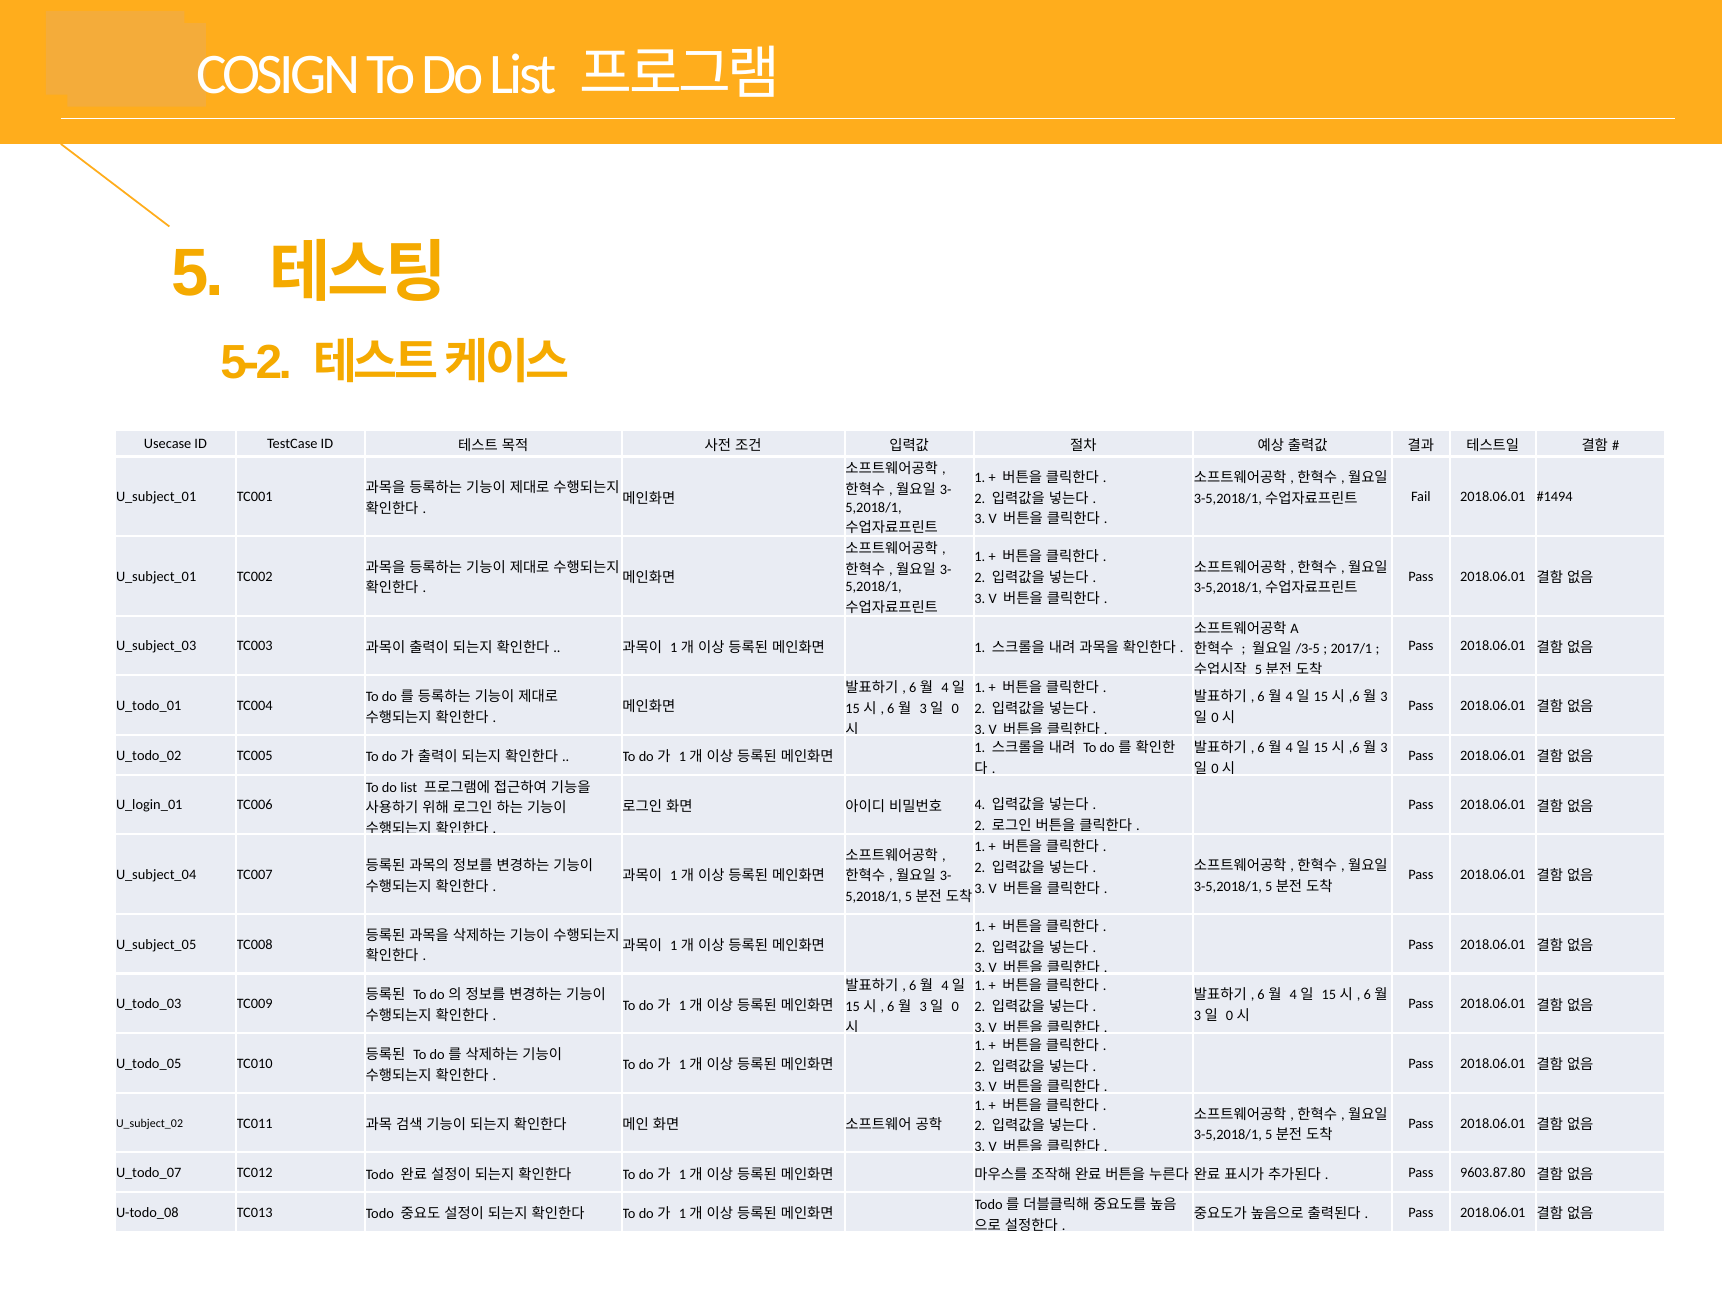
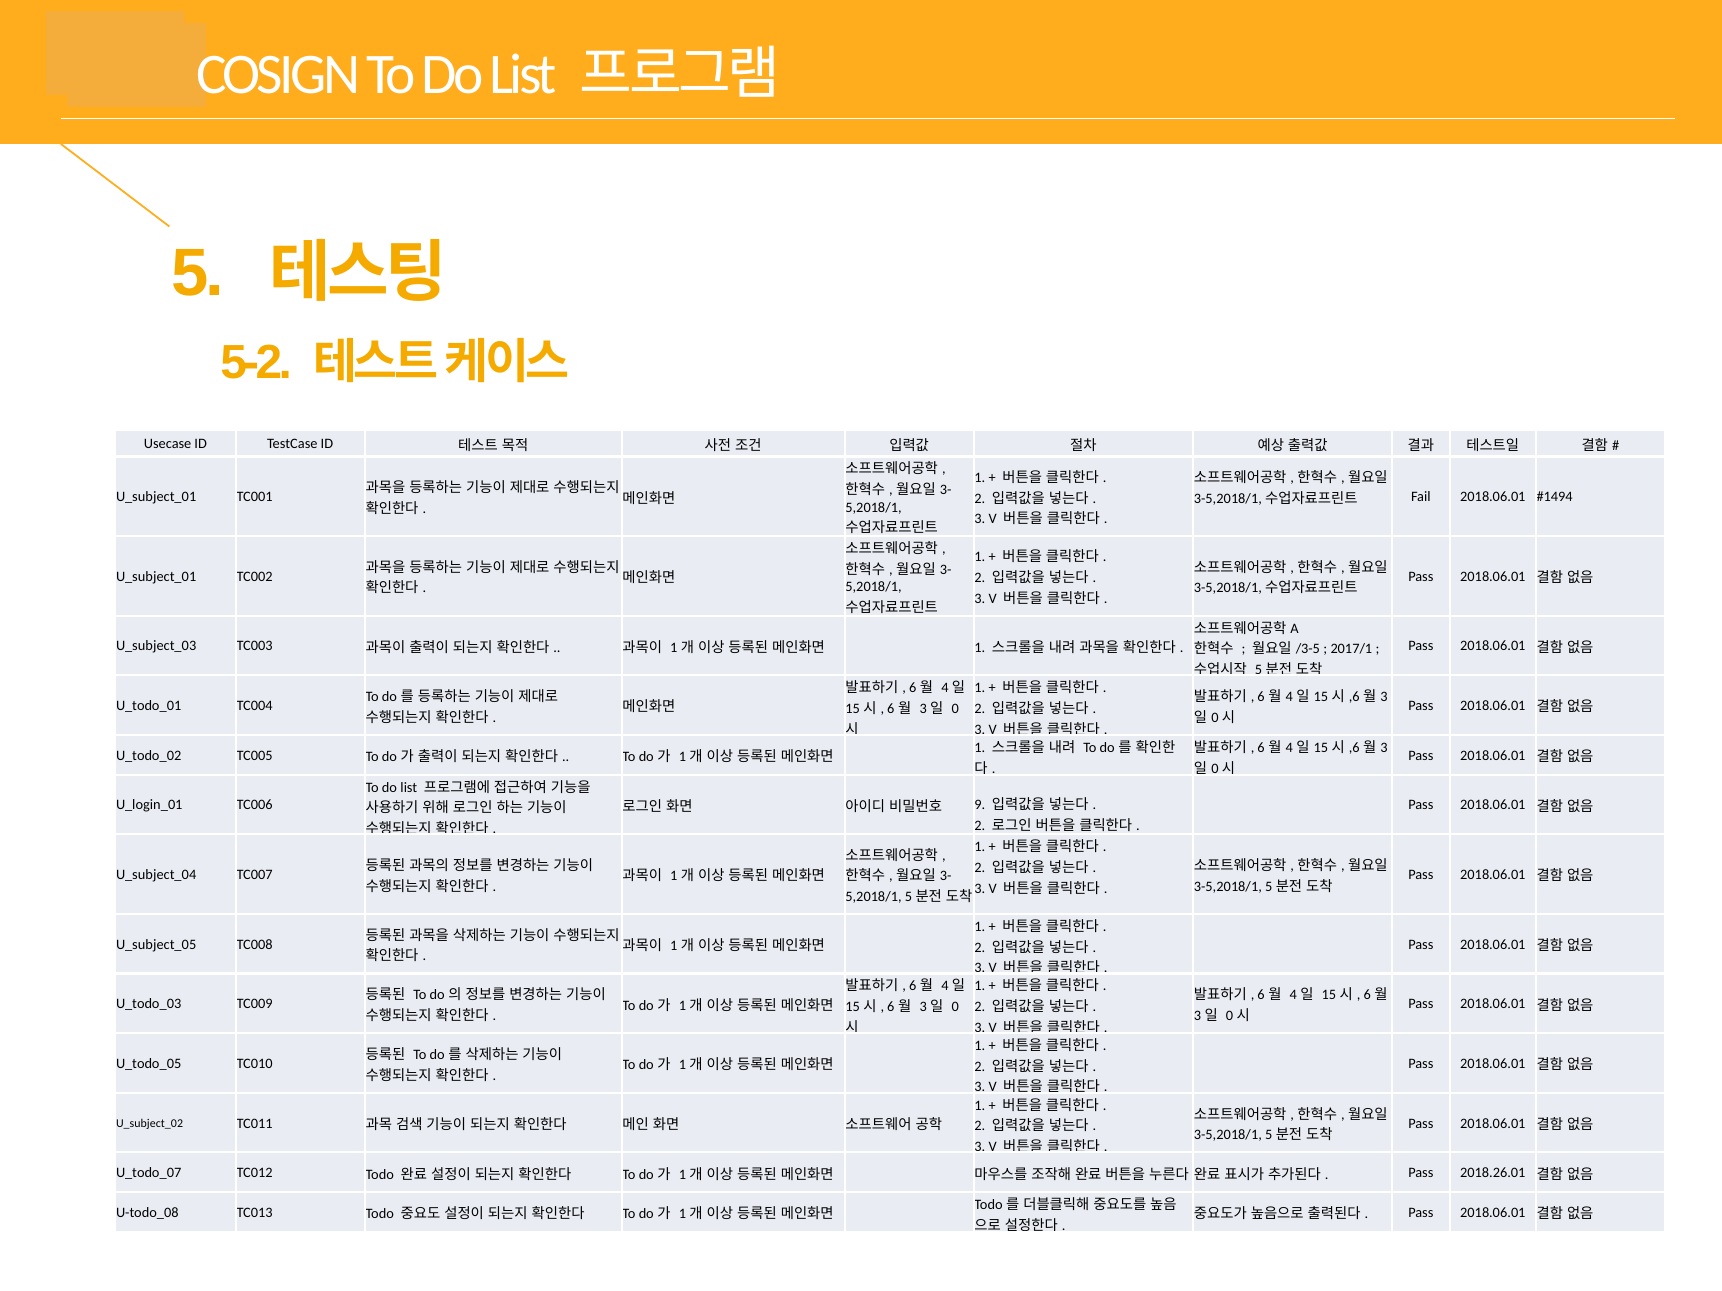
4: 4 -> 9 (980, 805)
9603.87.80: 9603.87.80 -> 2018.26.01 (1493, 1173)
